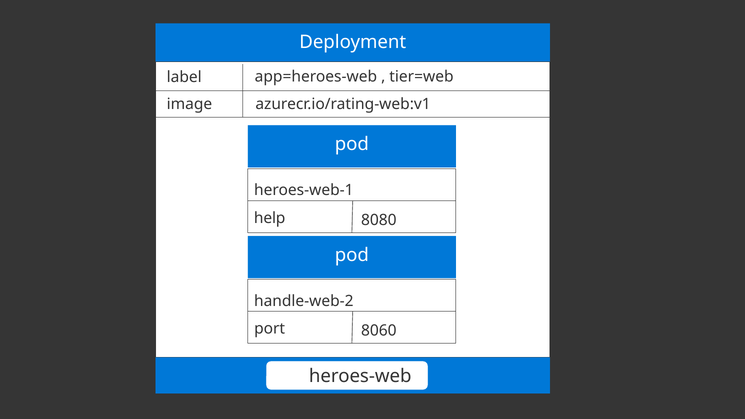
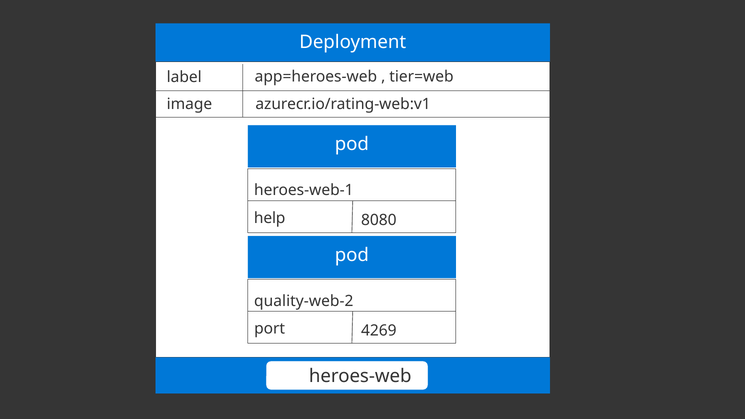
handle-web-2: handle-web-2 -> quality-web-2 (304, 301)
8060: 8060 -> 4269 (379, 331)
